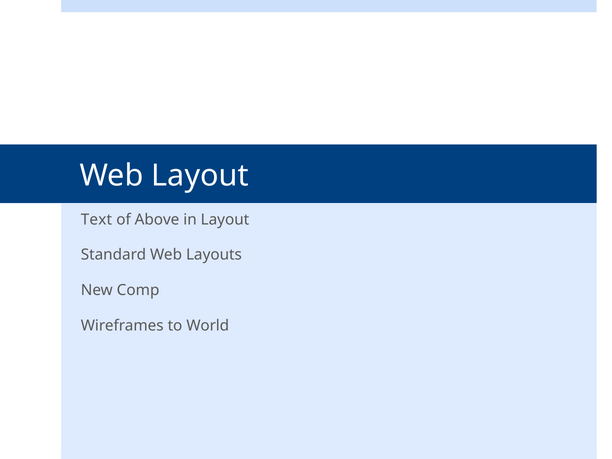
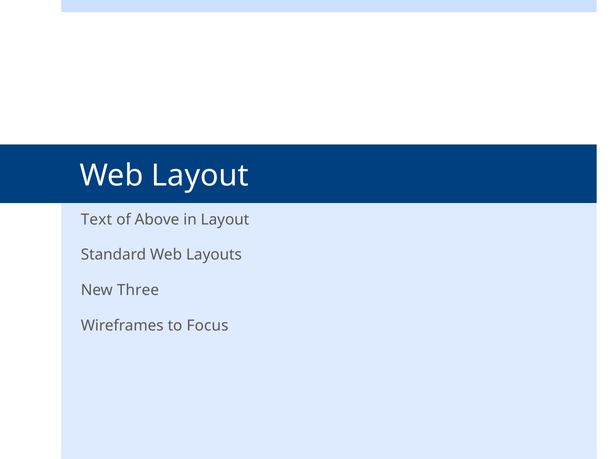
Comp: Comp -> Three (138, 290)
World: World -> Focus (208, 326)
